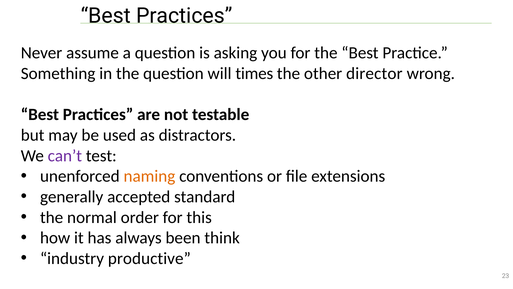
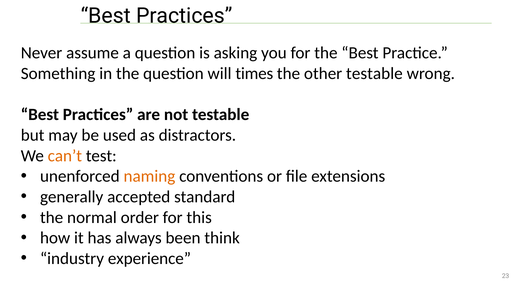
other director: director -> testable (374, 73)
can’t colour: purple -> orange (65, 155)
productive: productive -> experience (149, 258)
